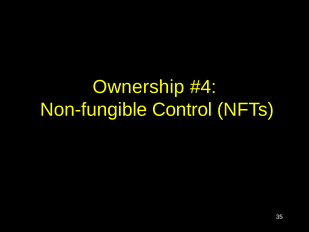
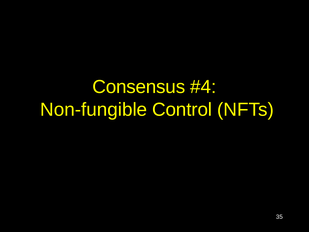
Ownership: Ownership -> Consensus (139, 87)
